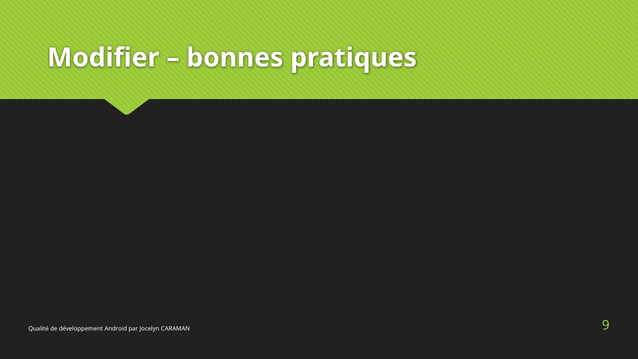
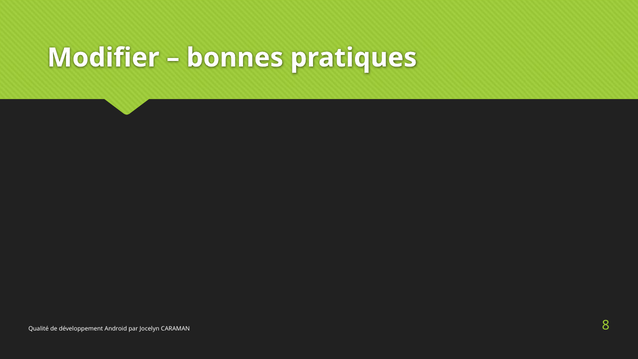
9: 9 -> 8 (606, 325)
